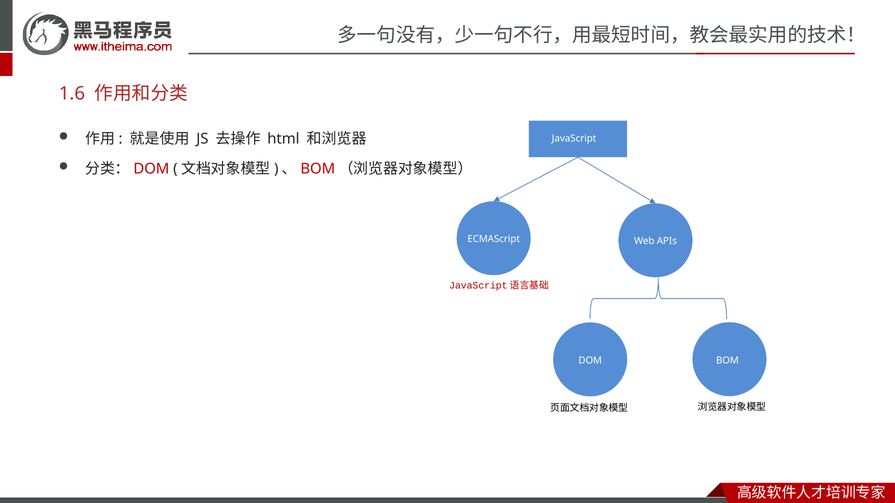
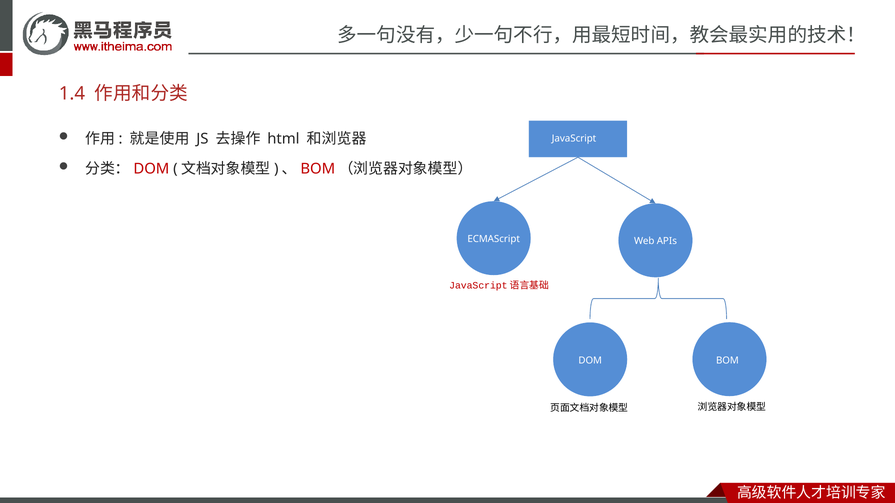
1.6: 1.6 -> 1.4 (72, 94)
